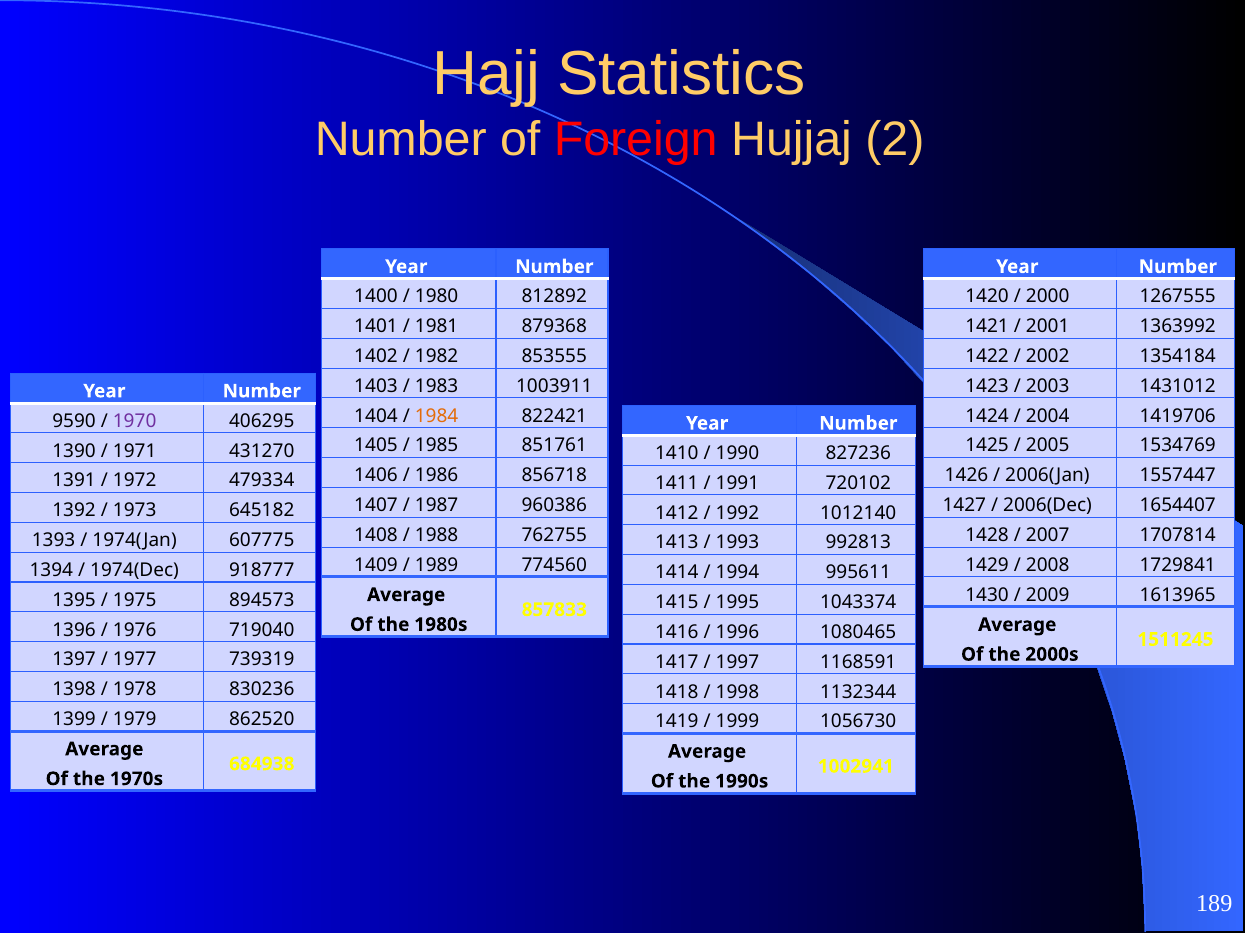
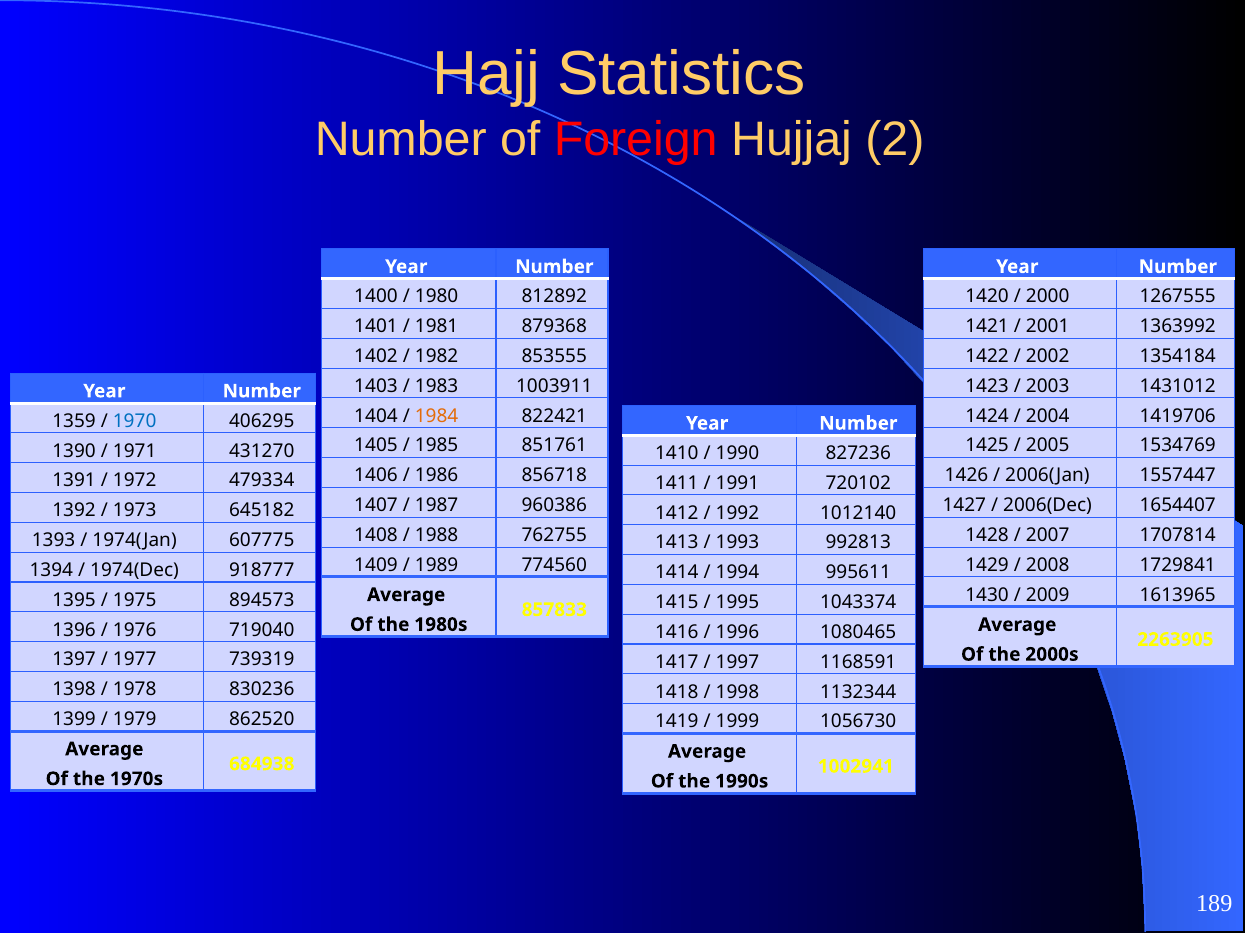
9590: 9590 -> 1359 (74, 421)
1970 colour: purple -> blue (135, 421)
1511245: 1511245 -> 2263905 (1175, 640)
